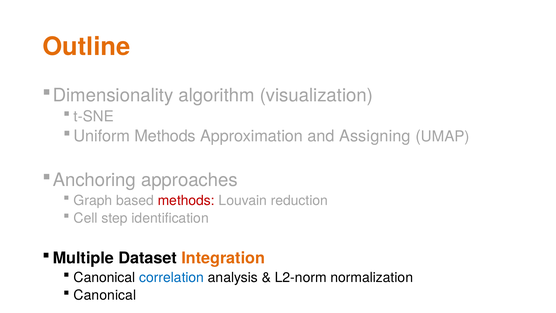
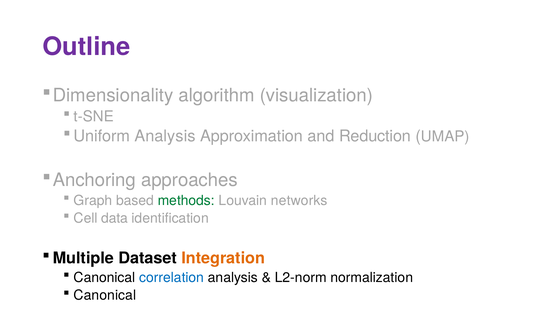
Outline colour: orange -> purple (86, 47)
Uniform Methods: Methods -> Analysis (165, 136)
Assigning: Assigning -> Reduction (375, 136)
methods colour: red -> green (186, 200)
reduction: reduction -> networks (299, 200)
step: step -> data (115, 218)
